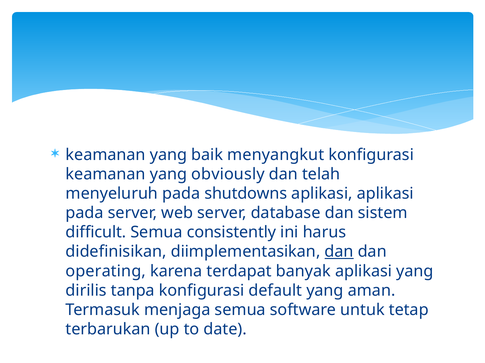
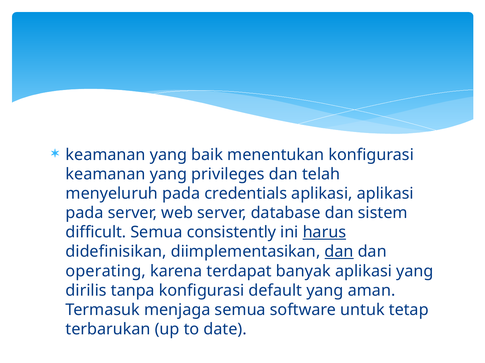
menyangkut: menyangkut -> menentukan (276, 155)
obviously: obviously -> privileges (228, 175)
shutdowns: shutdowns -> credentials (246, 194)
harus underline: none -> present (324, 233)
